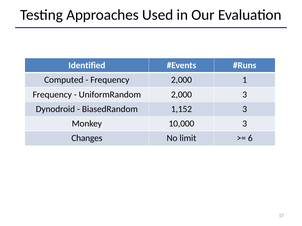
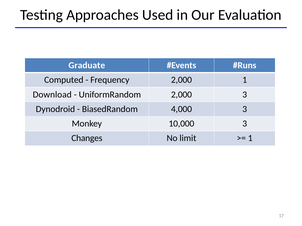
Identified: Identified -> Graduate (87, 65)
Frequency: Frequency -> Download (52, 95)
1,152: 1,152 -> 4,000 (181, 109)
6: 6 -> 1 (250, 139)
